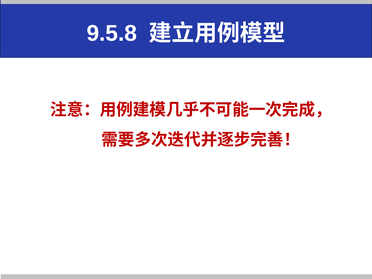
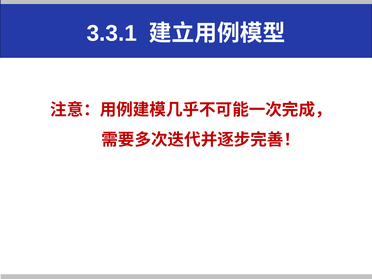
9.5.8: 9.5.8 -> 3.3.1 (112, 33)
